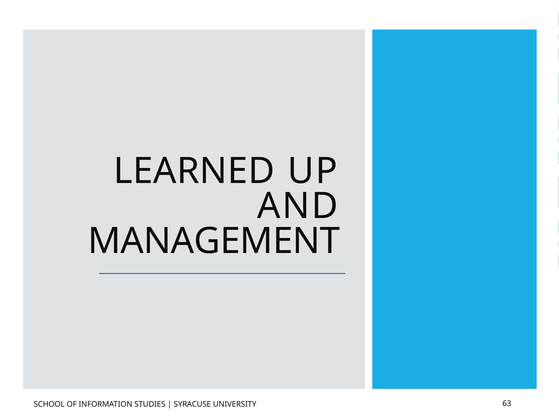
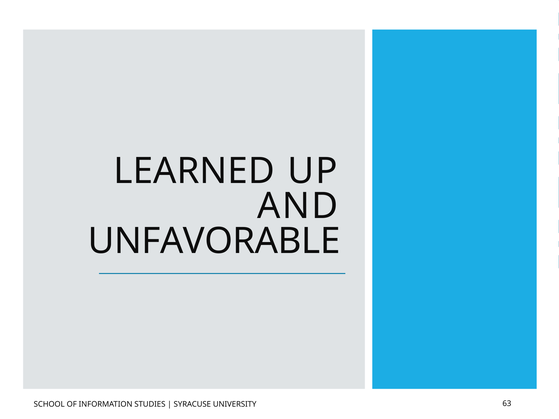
MANAGEMENT: MANAGEMENT -> UNFAVORABLE (214, 241)
